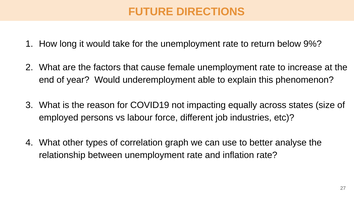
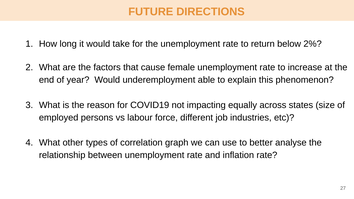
9%: 9% -> 2% (313, 44)
